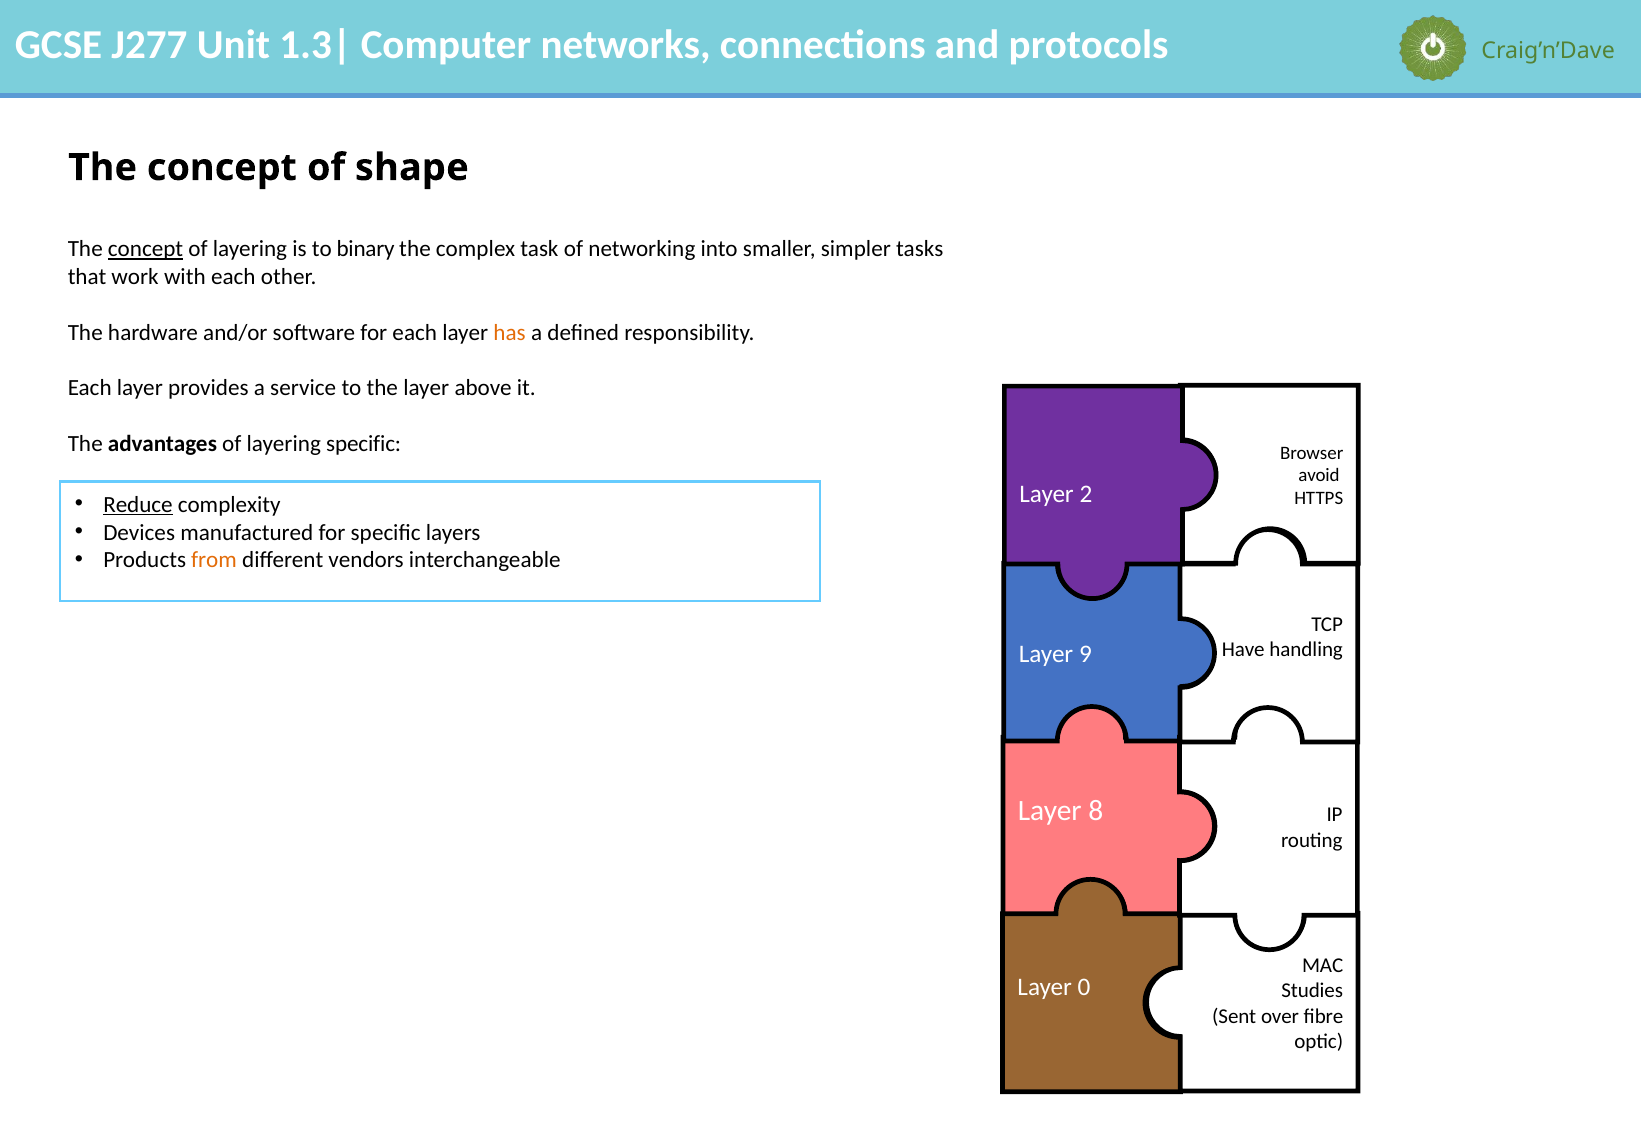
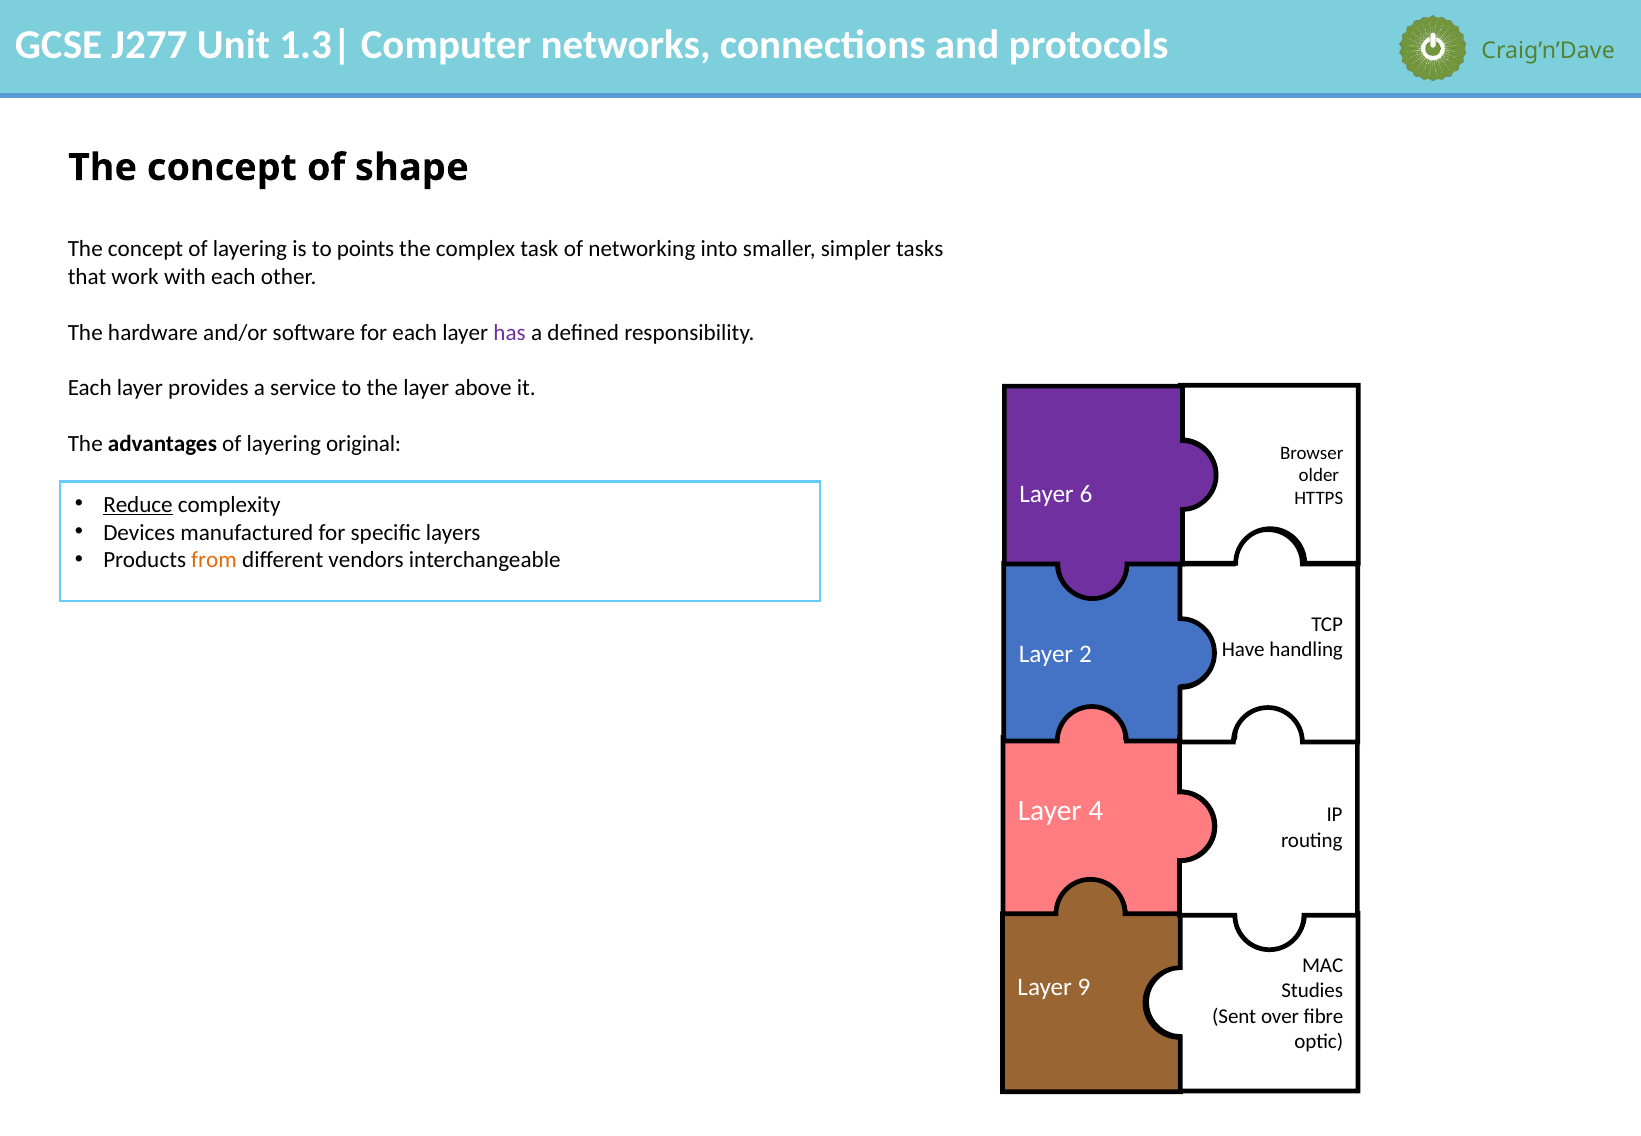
concept underline: present -> none (146, 249)
binary: binary -> points (366, 249)
has colour: orange -> purple (510, 332)
layering specific: specific -> original (364, 444)
avoid: avoid -> older (1319, 476)
2: 2 -> 6 (1086, 494)
9: 9 -> 2 (1085, 654)
8: 8 -> 4 (1096, 811)
0: 0 -> 9 (1084, 987)
